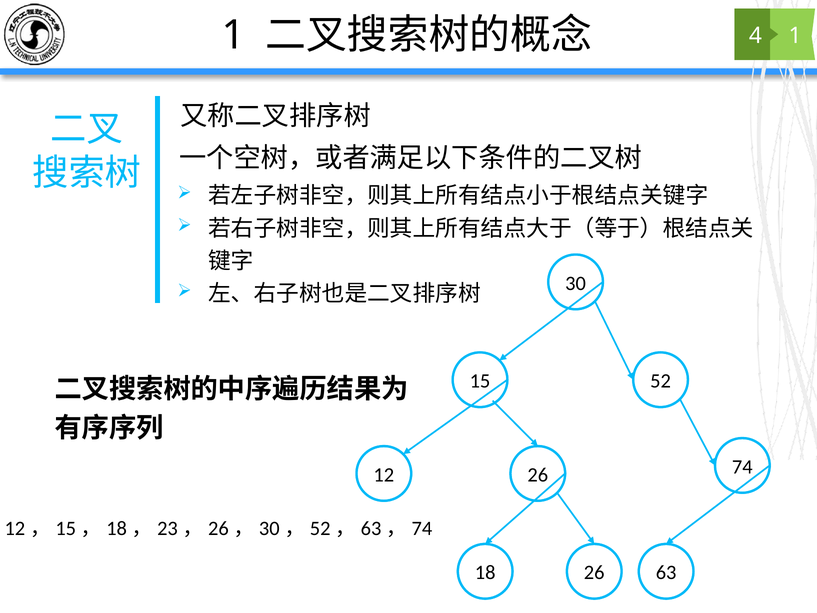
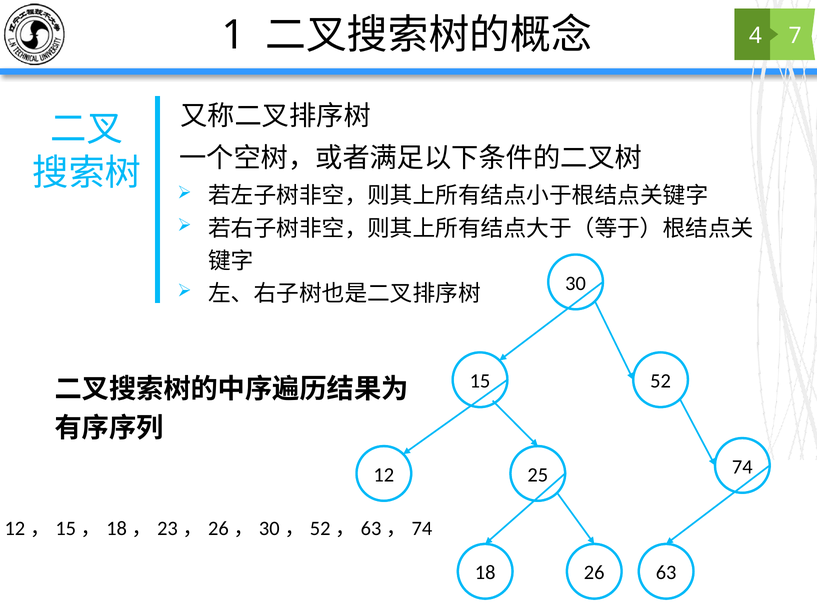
1: 1 -> 7 (795, 36)
12 26: 26 -> 25 (538, 475)
